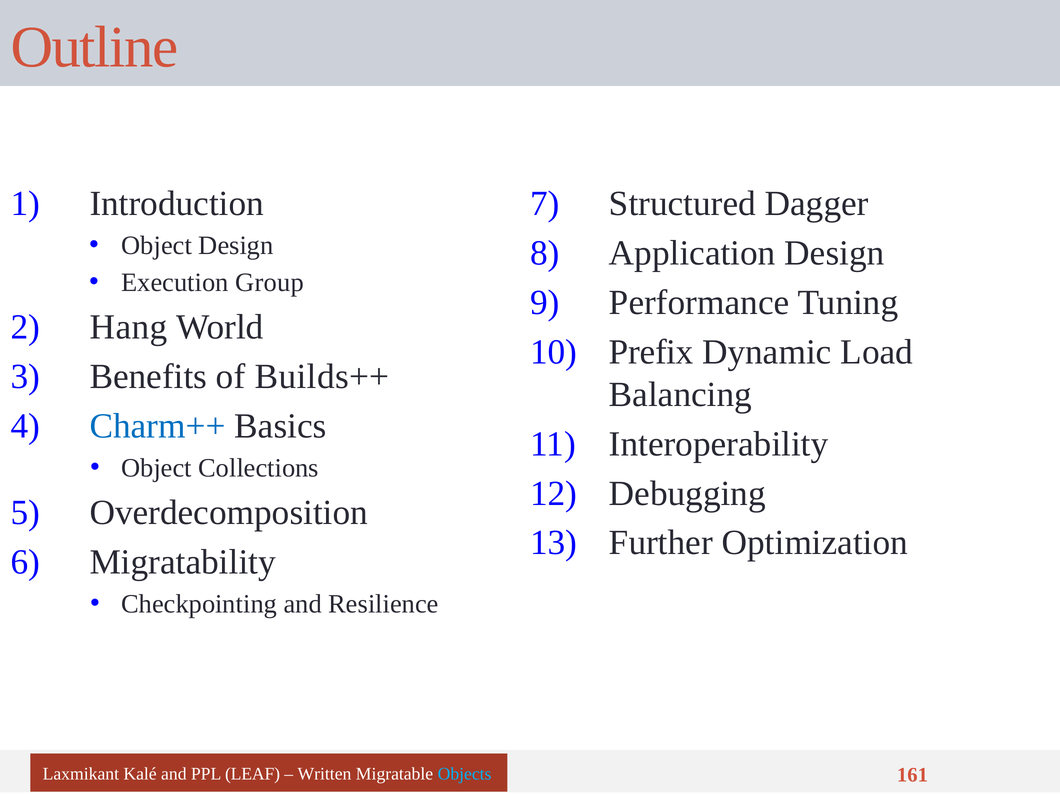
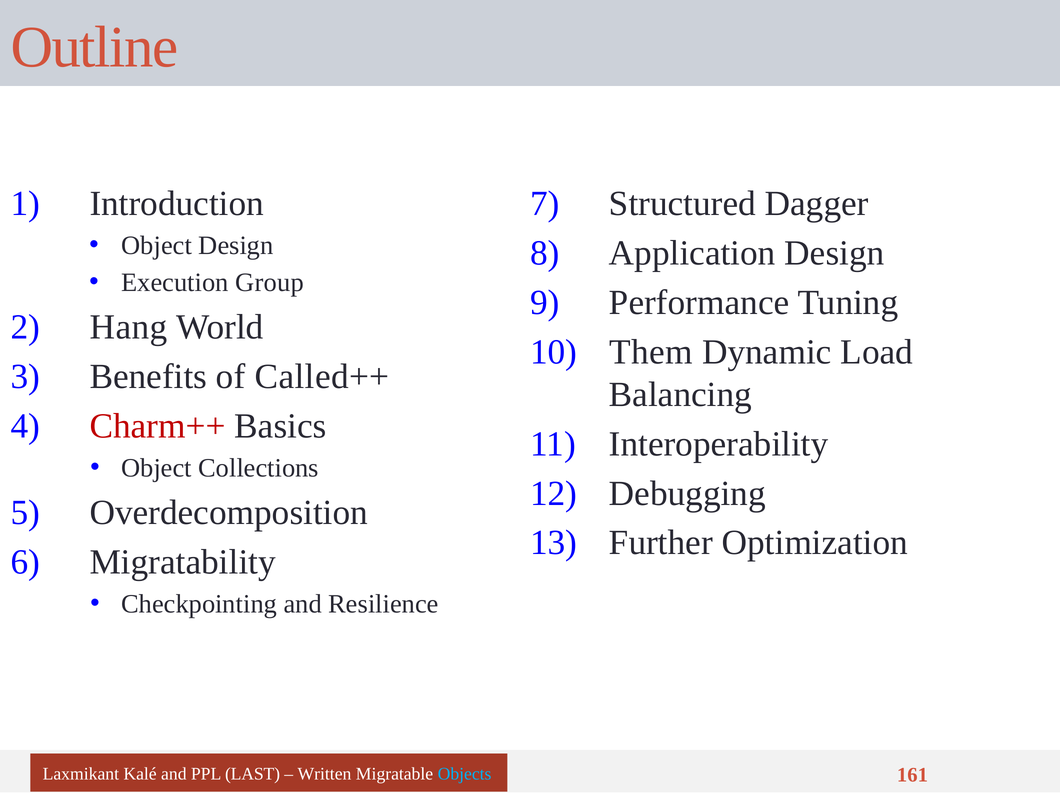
Prefix: Prefix -> Them (651, 352)
Builds++: Builds++ -> Called++ (322, 377)
Charm++ colour: blue -> red (158, 426)
LEAF: LEAF -> LAST (253, 774)
